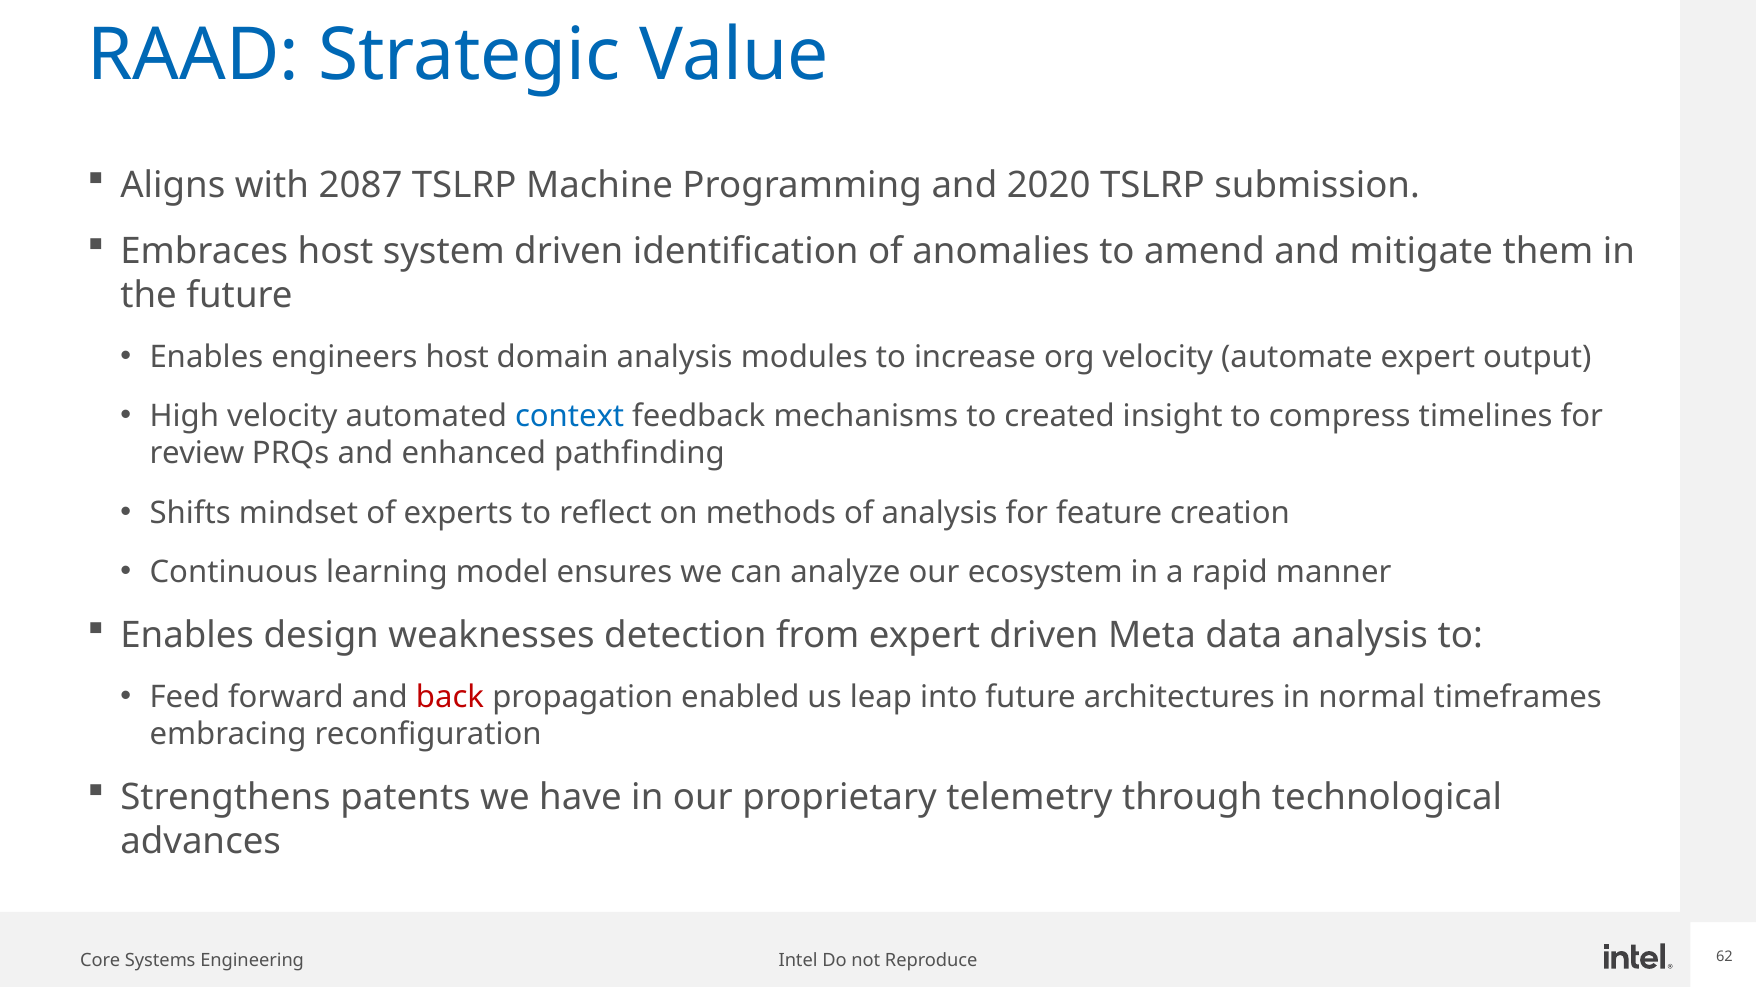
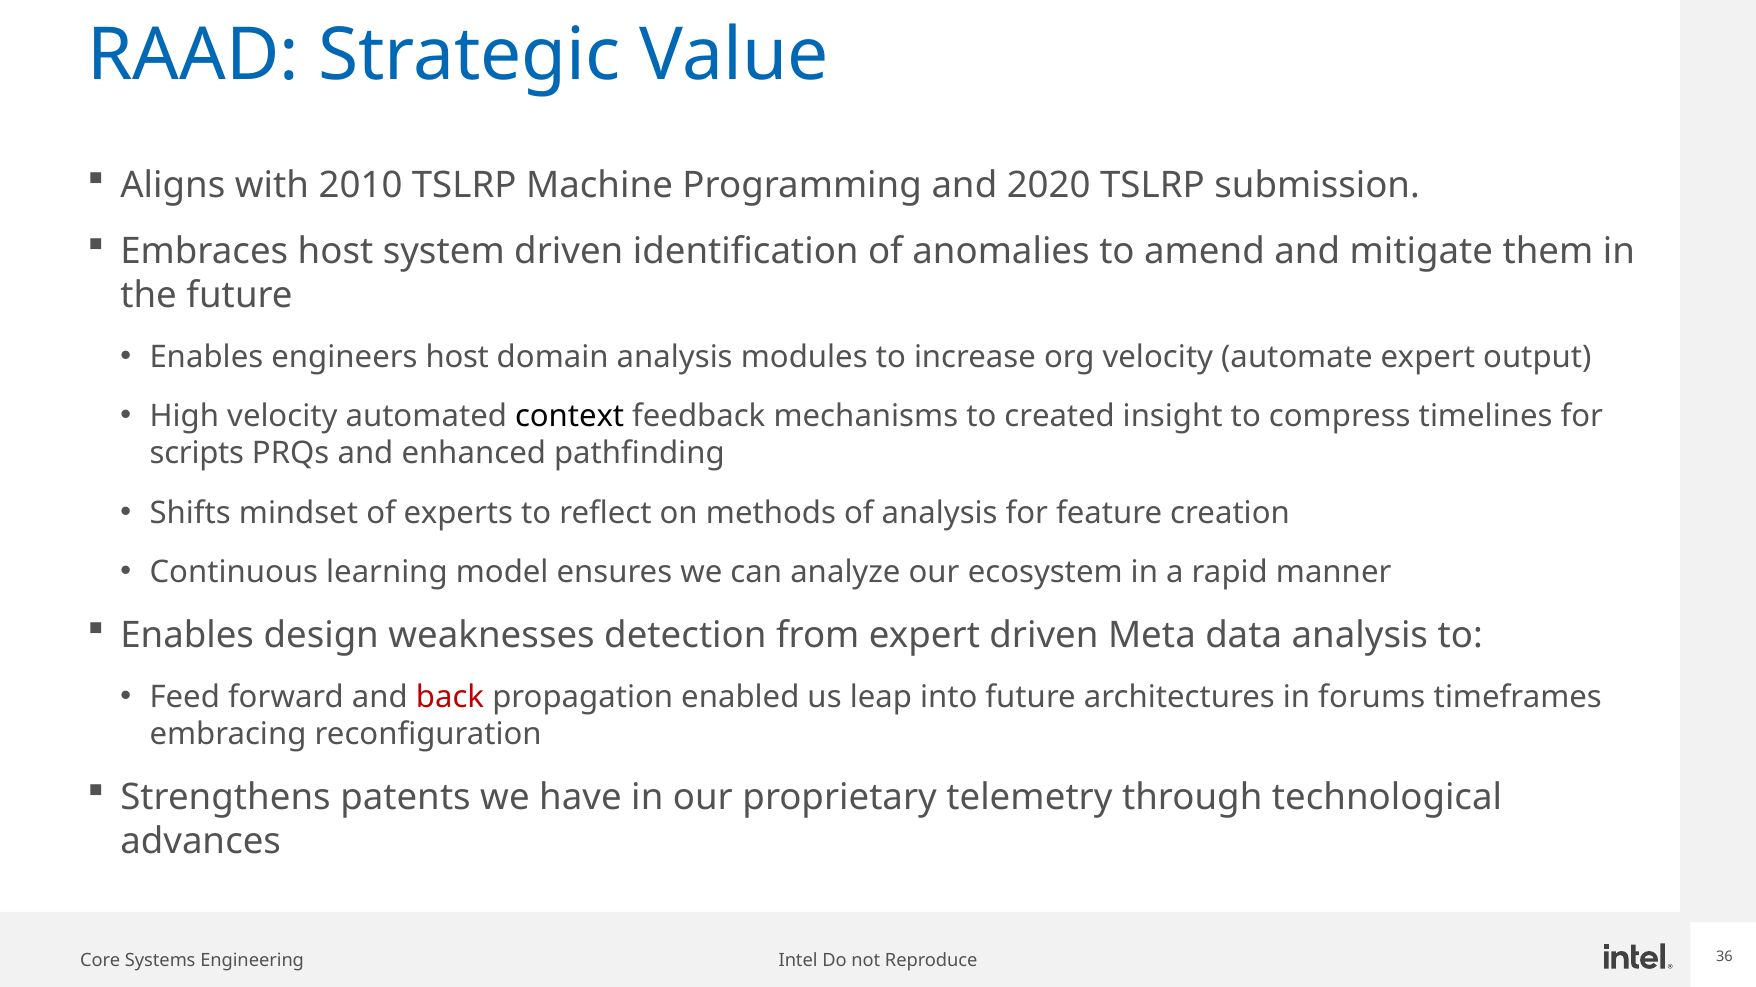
2087: 2087 -> 2010 (361, 185)
context colour: blue -> black (570, 417)
review: review -> scripts (197, 454)
normal: normal -> forums (1372, 698)
62: 62 -> 36 (1724, 957)
